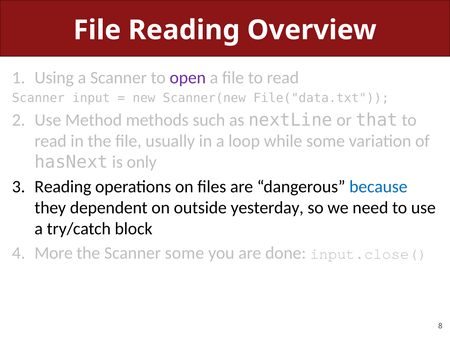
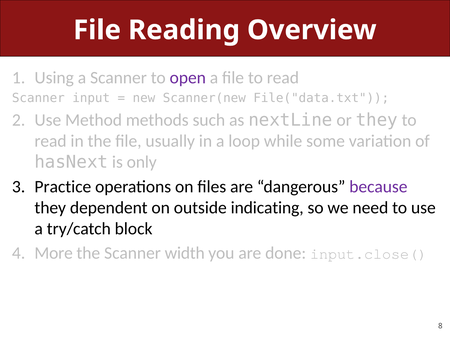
or that: that -> they (377, 120)
Reading: Reading -> Practice (63, 186)
because colour: blue -> purple (378, 186)
yesterday: yesterday -> indicating (267, 207)
Scanner some: some -> width (185, 253)
